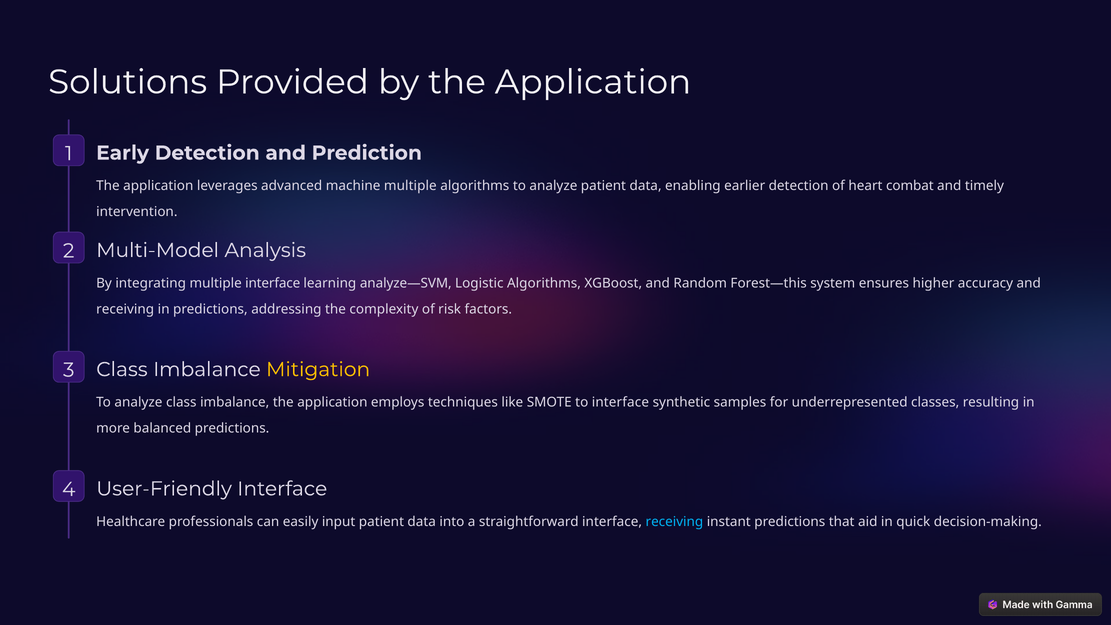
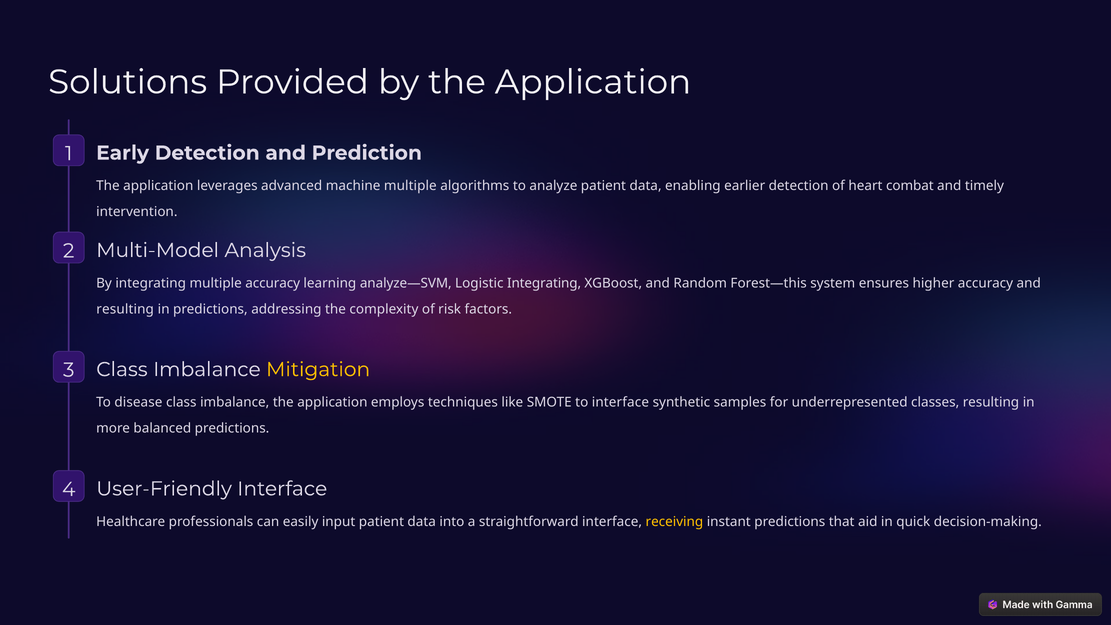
multiple interface: interface -> accuracy (273, 283)
Logistic Algorithms: Algorithms -> Integrating (544, 283)
receiving: receiving -> resulting (125, 309)
analyze: analyze -> disease (138, 402)
receiving colour: light blue -> yellow (674, 522)
